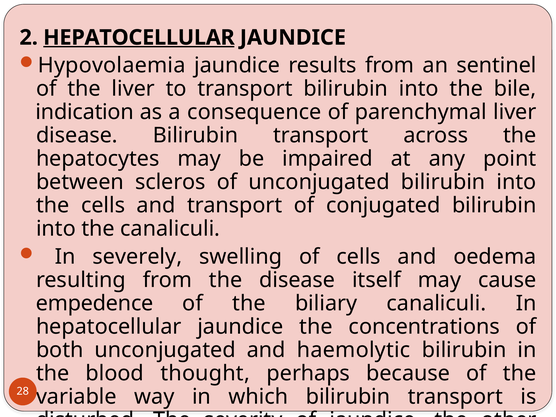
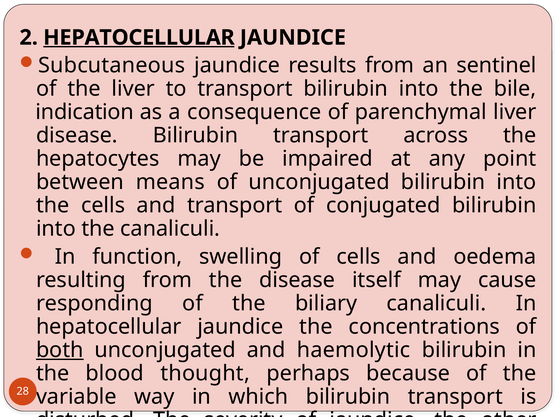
Hypovolaemia: Hypovolaemia -> Subcutaneous (112, 65)
scleros: scleros -> means (170, 182)
severely: severely -> function (137, 257)
empedence: empedence -> responding (94, 303)
both underline: none -> present (60, 350)
